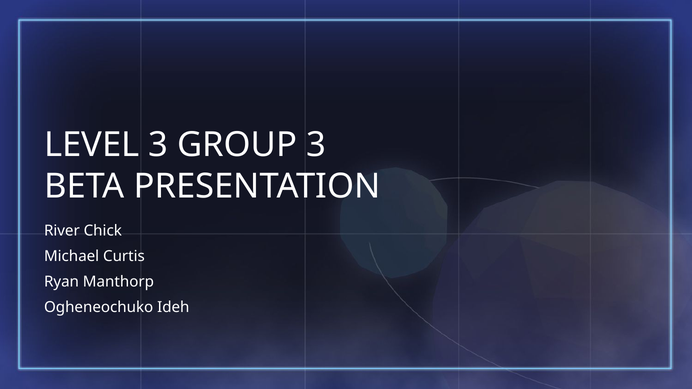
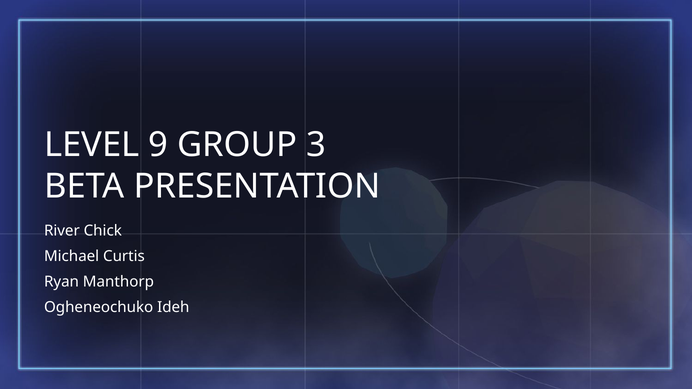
LEVEL 3: 3 -> 9 (158, 145)
